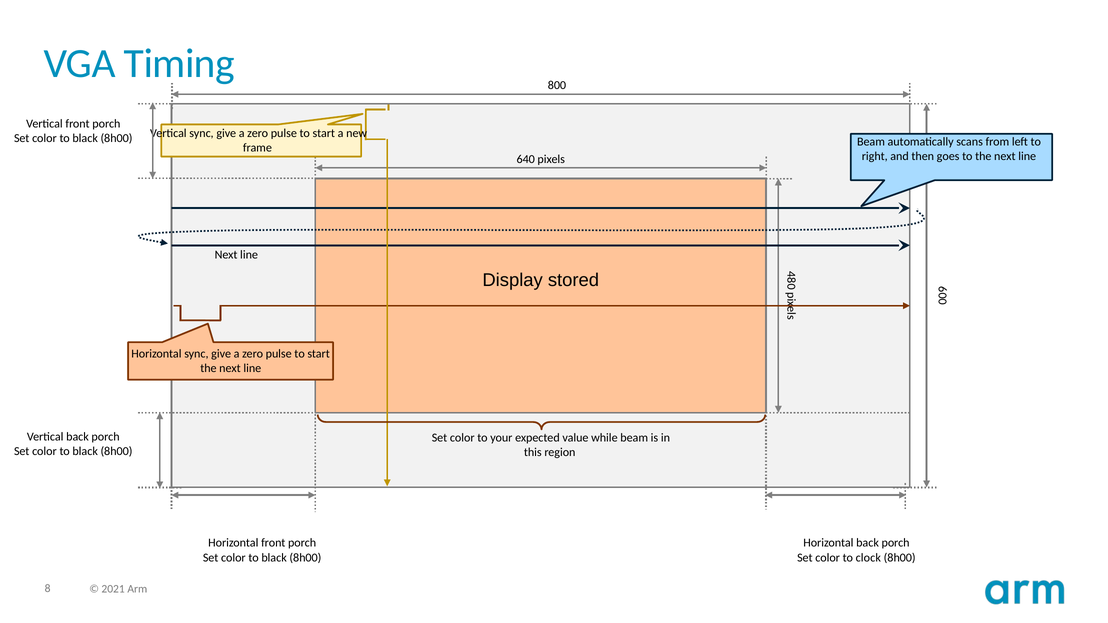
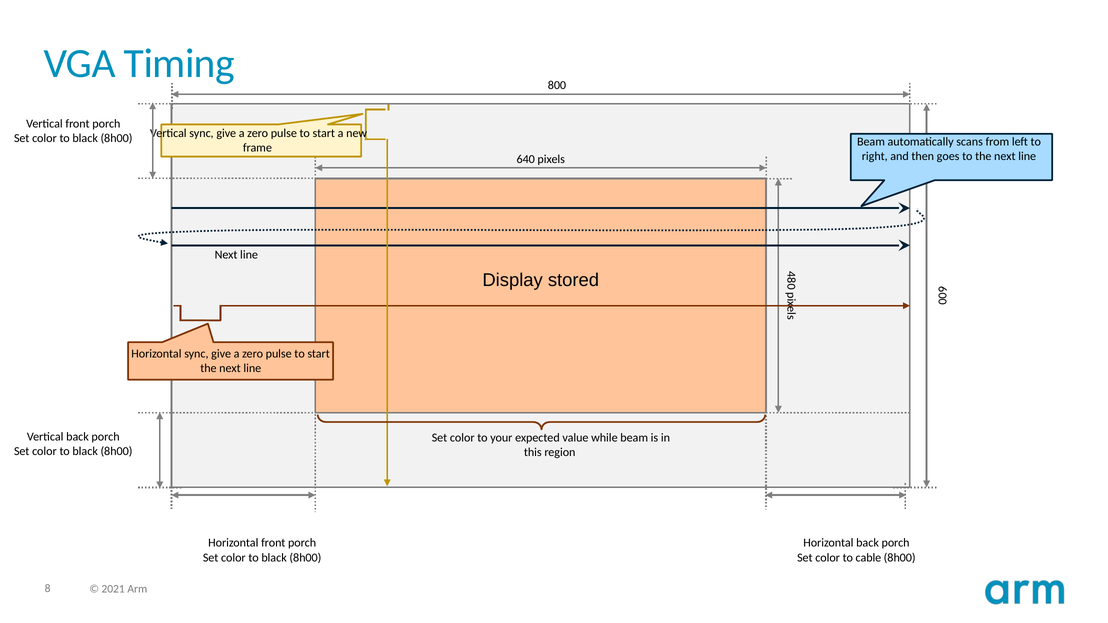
clock: clock -> cable (868, 558)
